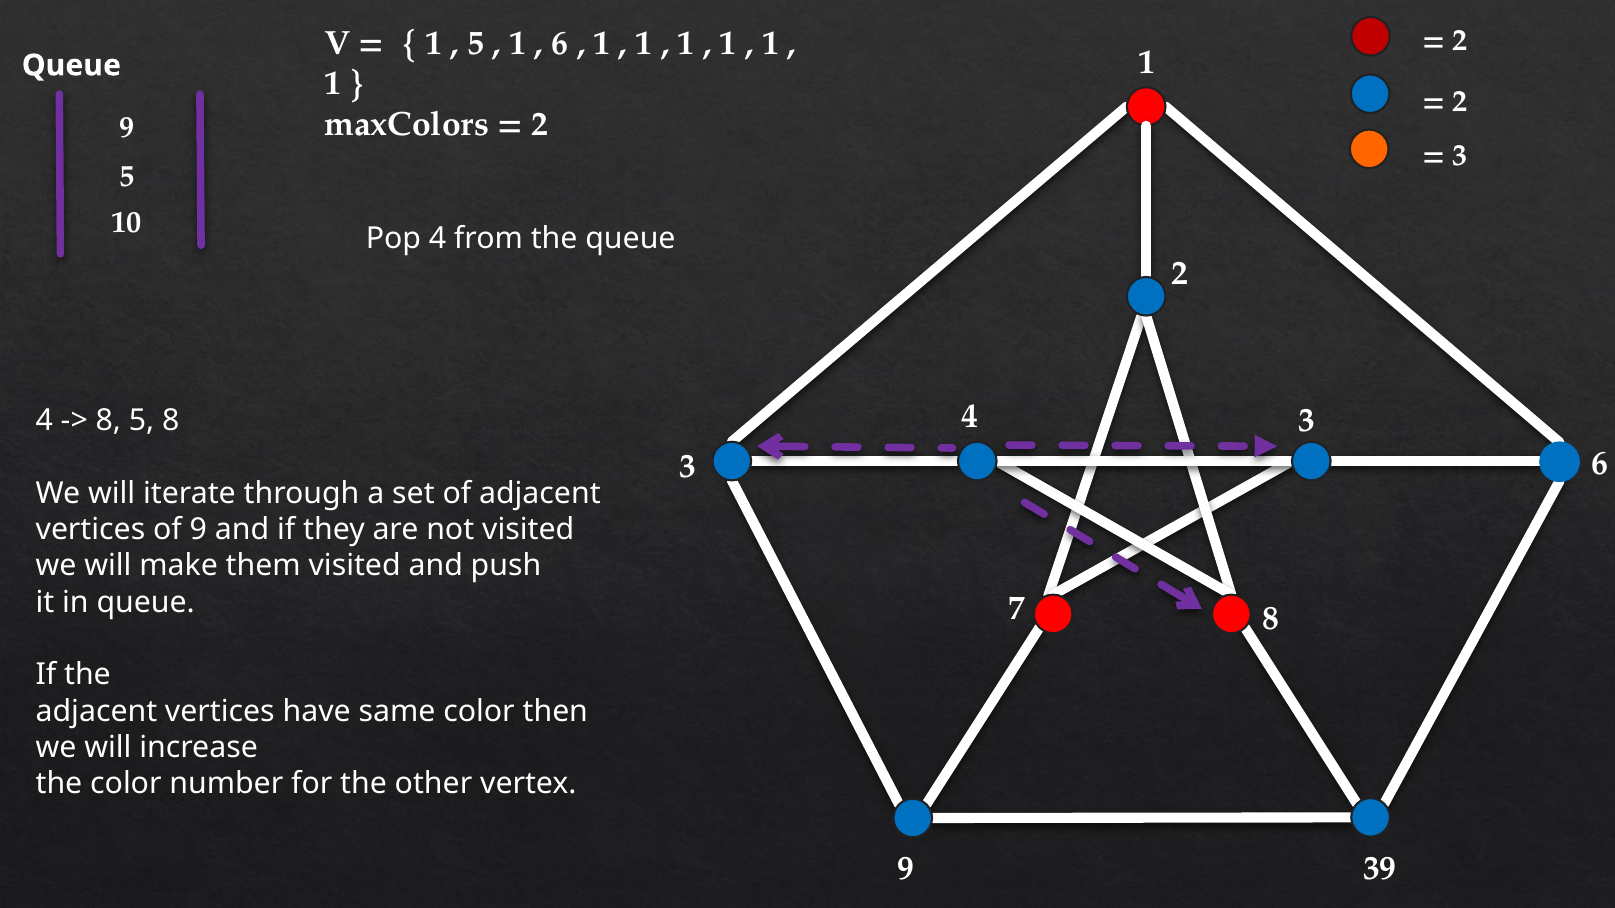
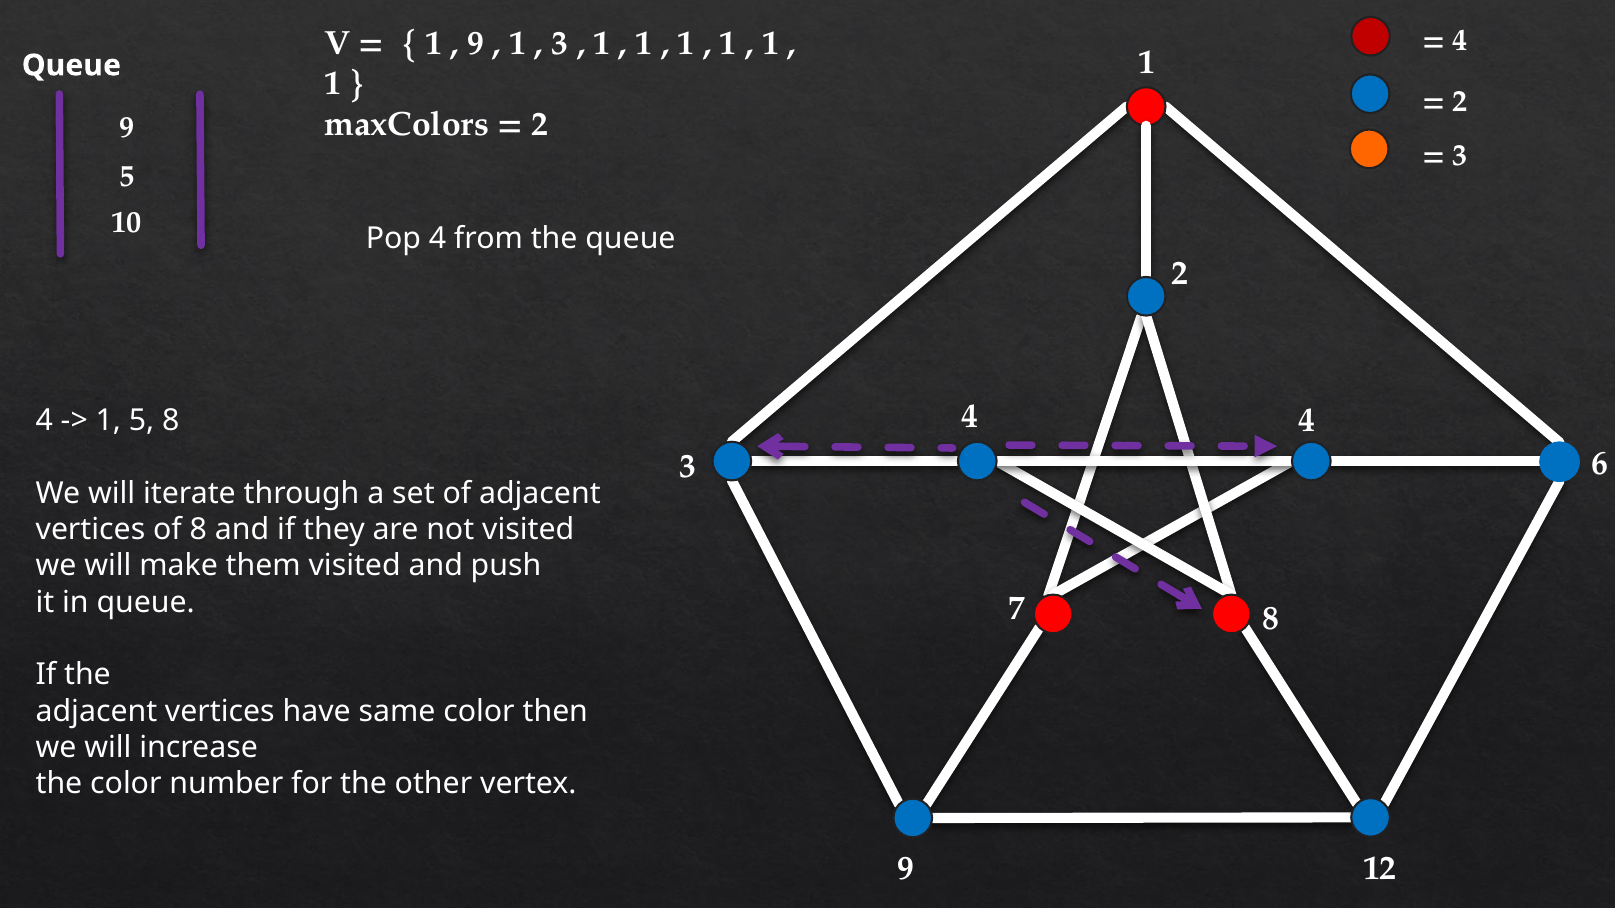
2: 2 -> 4 (1461, 41)
5: 5 -> 9 (476, 43)
6: 6 -> 3 (560, 43)
4 3: 3 -> 4 (1307, 420)
8: 8 -> 1 (108, 421)
of 9: 9 -> 8 (198, 530)
39: 39 -> 12 (1380, 869)
